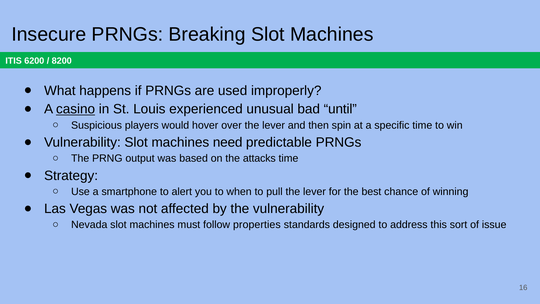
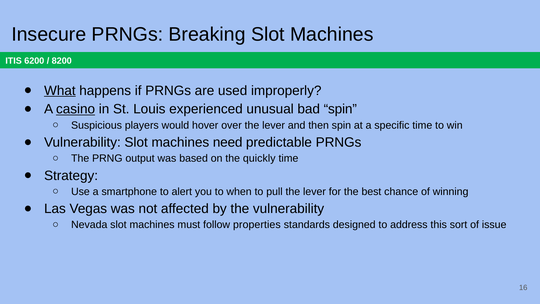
What underline: none -> present (60, 90)
bad until: until -> spin (340, 109)
attacks: attacks -> quickly (259, 158)
